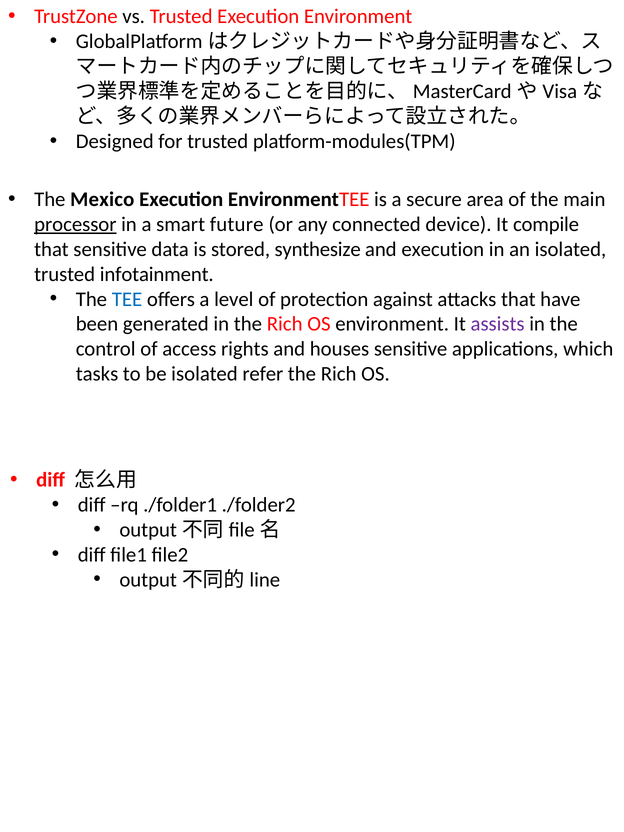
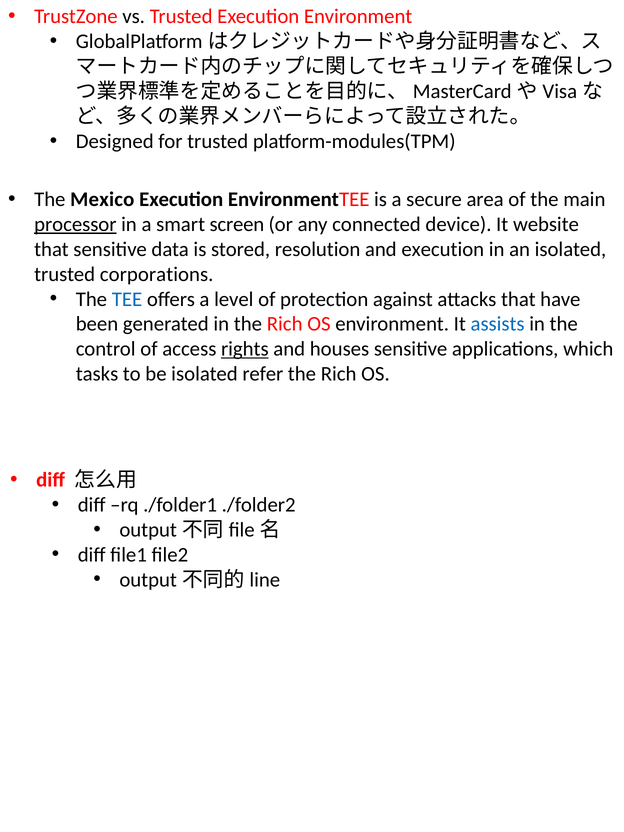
future: future -> screen (237, 224)
compile: compile -> website (546, 224)
synthesize: synthesize -> resolution (318, 249)
infotainment: infotainment -> corporations (157, 274)
assists colour: purple -> blue (498, 324)
rights underline: none -> present (245, 349)
